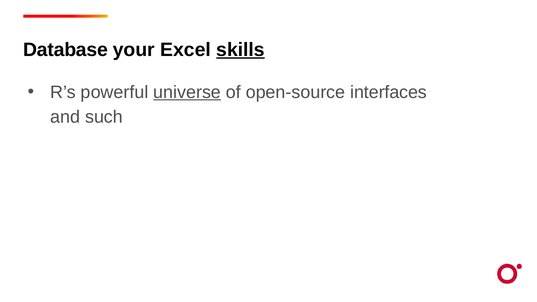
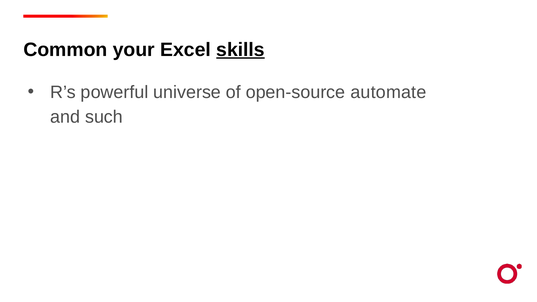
Database: Database -> Common (65, 50)
universe underline: present -> none (187, 92)
interfaces: interfaces -> automate (388, 92)
